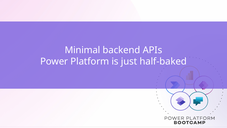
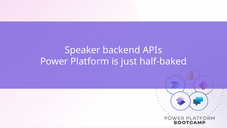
Minimal: Minimal -> Speaker (82, 50)
